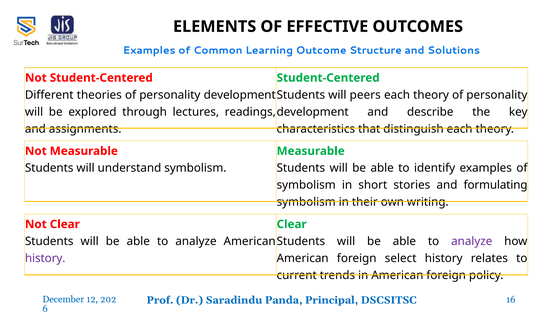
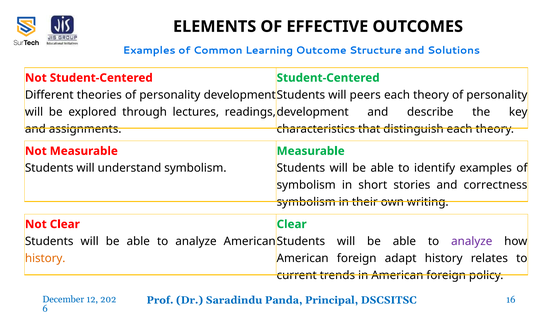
formulating: formulating -> correctness (496, 185)
history colour: purple -> orange (45, 258)
select: select -> adapt (401, 258)
